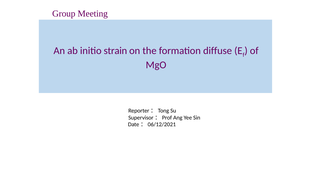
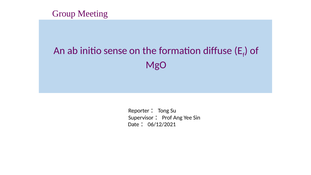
strain: strain -> sense (115, 51)
